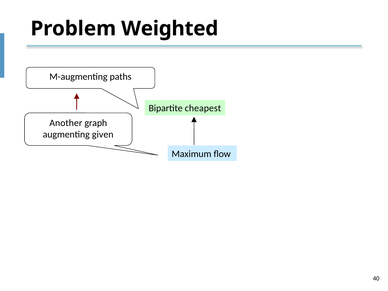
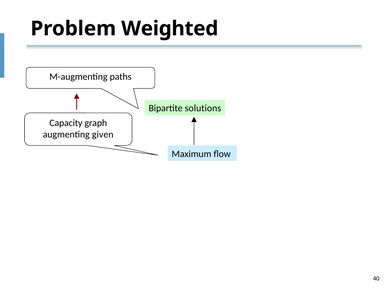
cheapest: cheapest -> solutions (203, 108)
Another: Another -> Capacity (66, 123)
